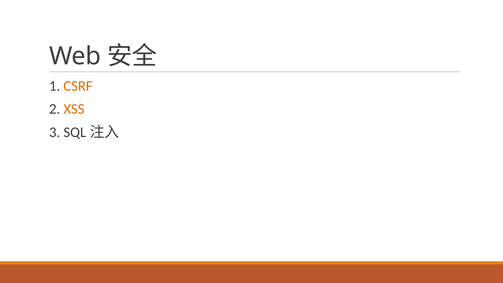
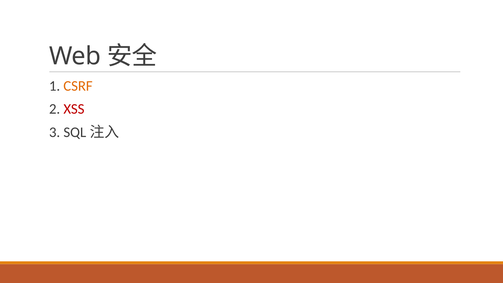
XSS colour: orange -> red (74, 109)
